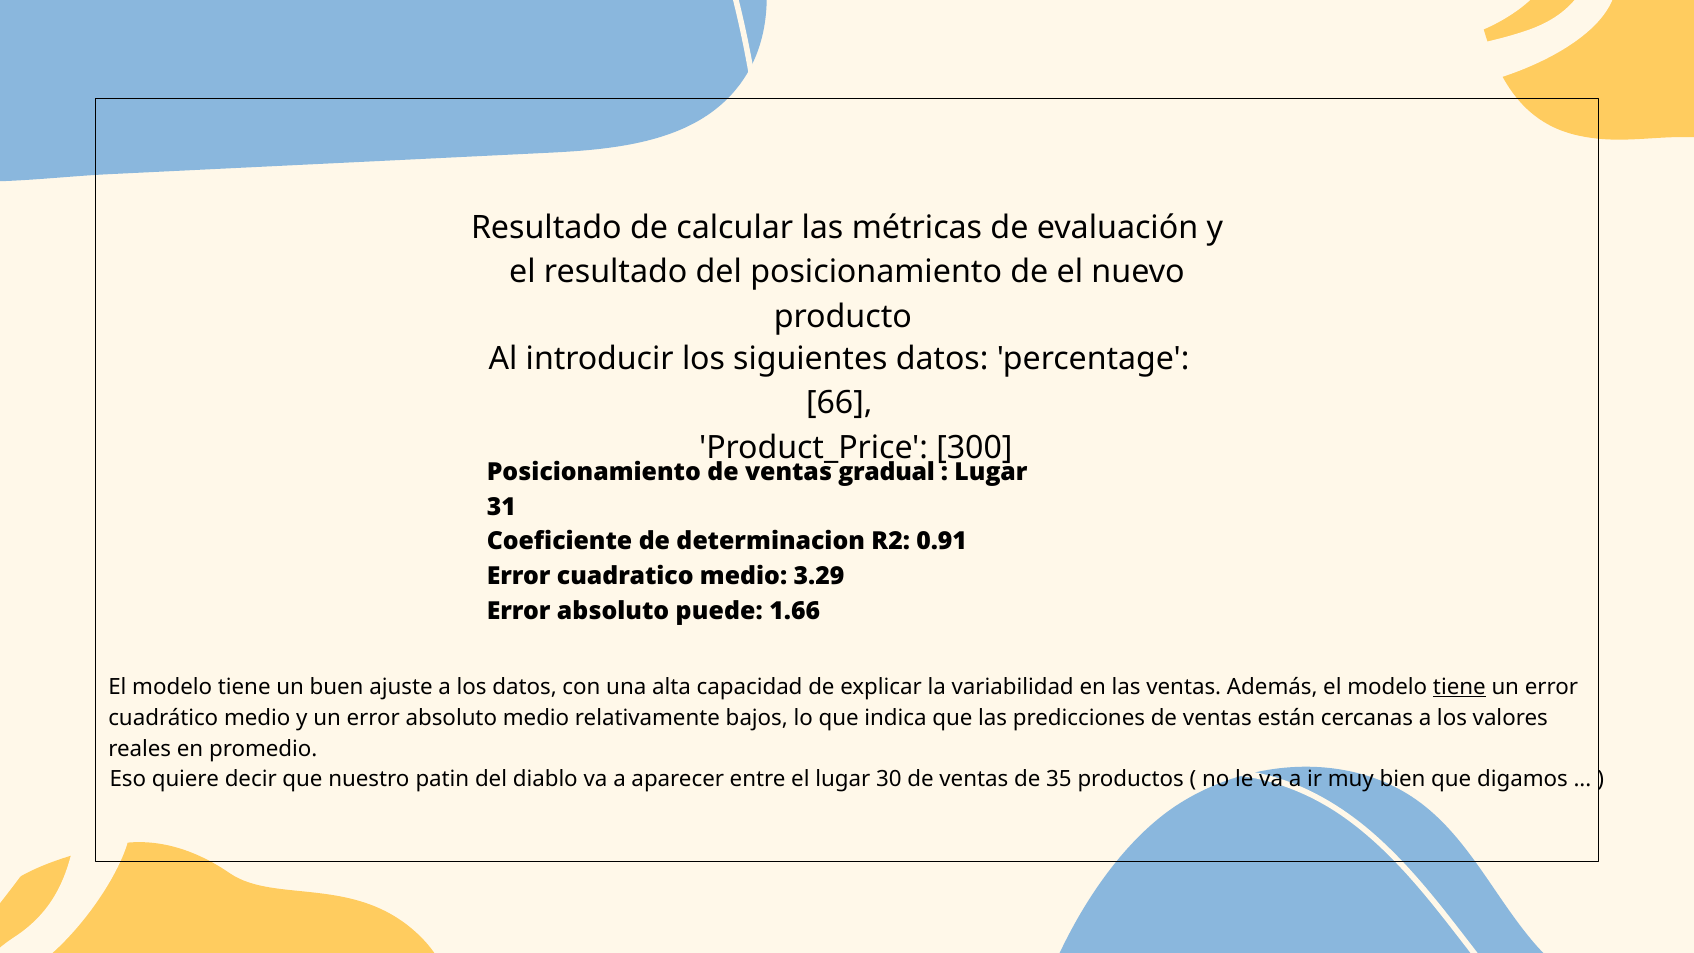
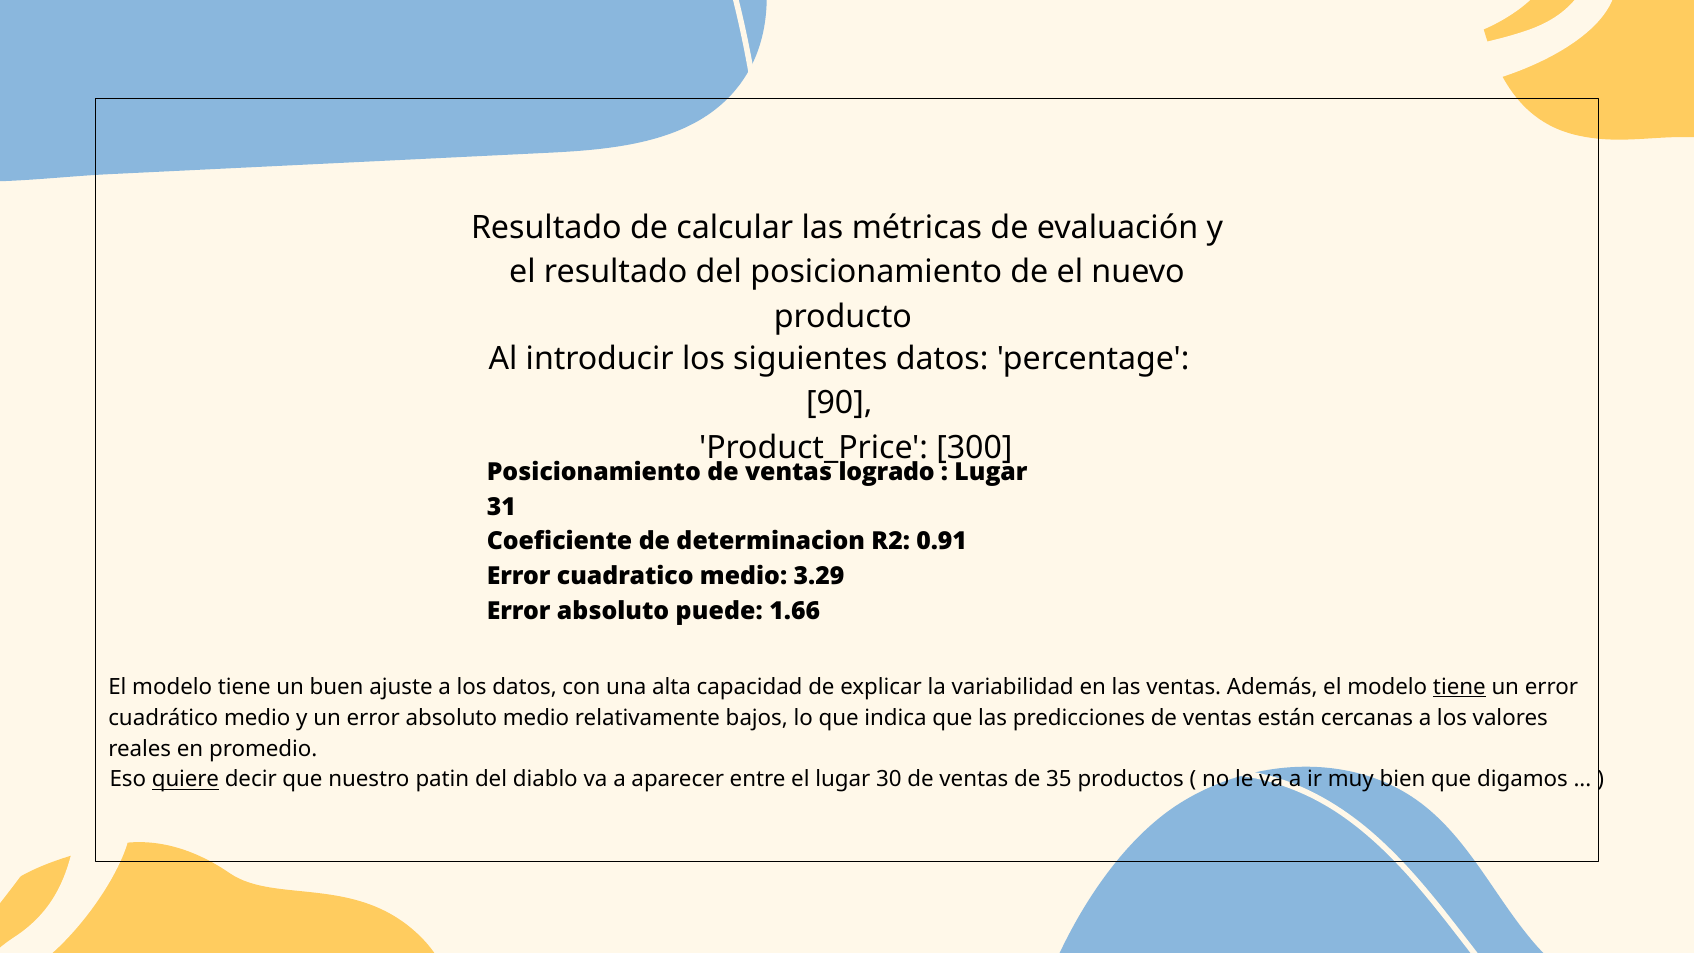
66: 66 -> 90 (839, 403)
gradual: gradual -> logrado (887, 472)
quiere underline: none -> present (185, 780)
